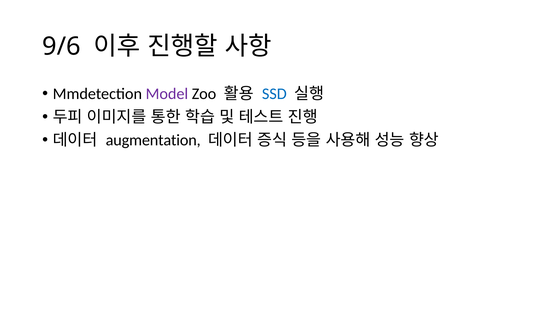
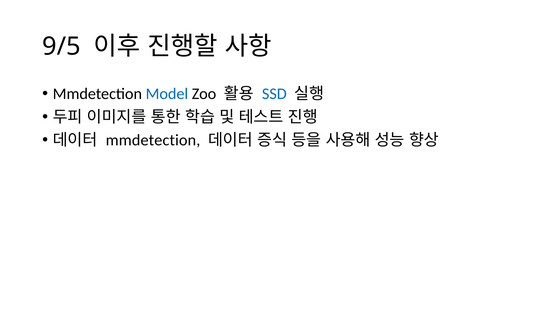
9/6: 9/6 -> 9/5 (62, 47)
Model colour: purple -> blue (167, 94)
augmentation: augmentation -> mmdetection (153, 140)
